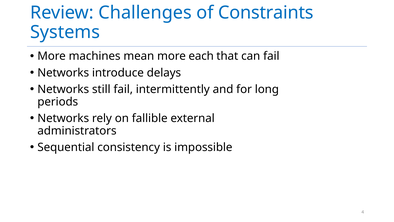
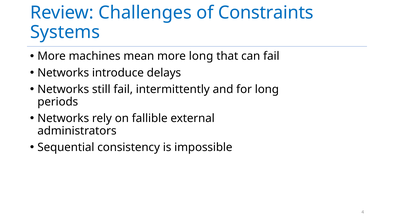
more each: each -> long (201, 56)
